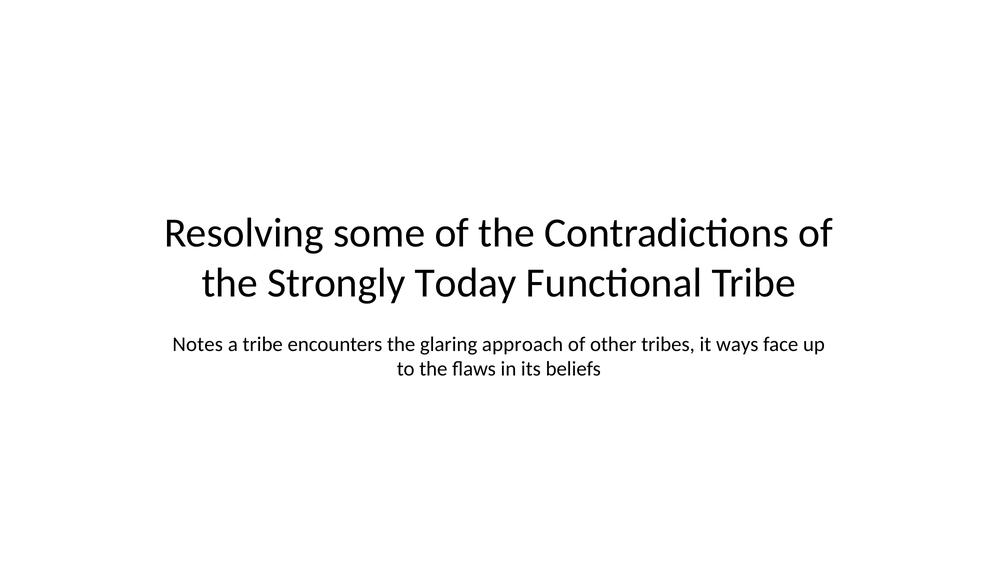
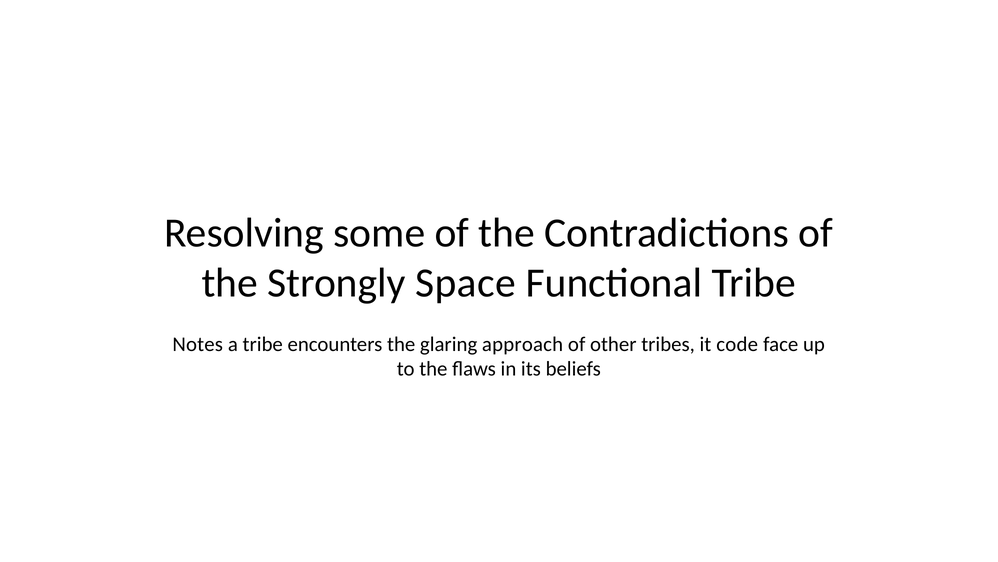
Today: Today -> Space (465, 283)
ways: ways -> code (737, 344)
